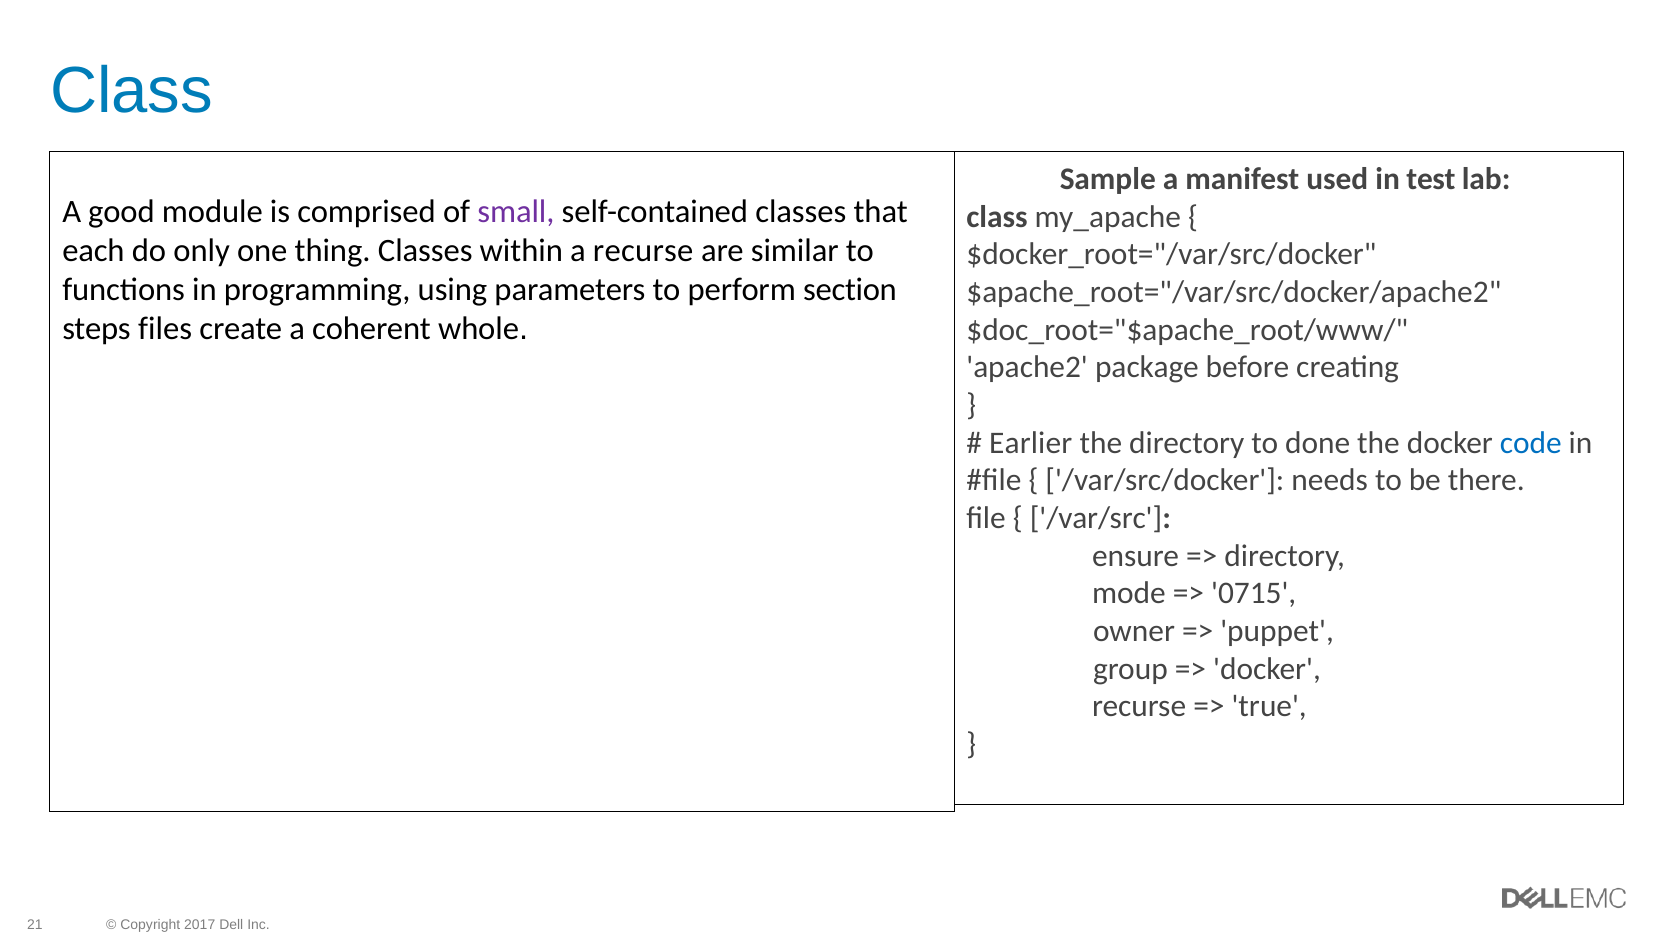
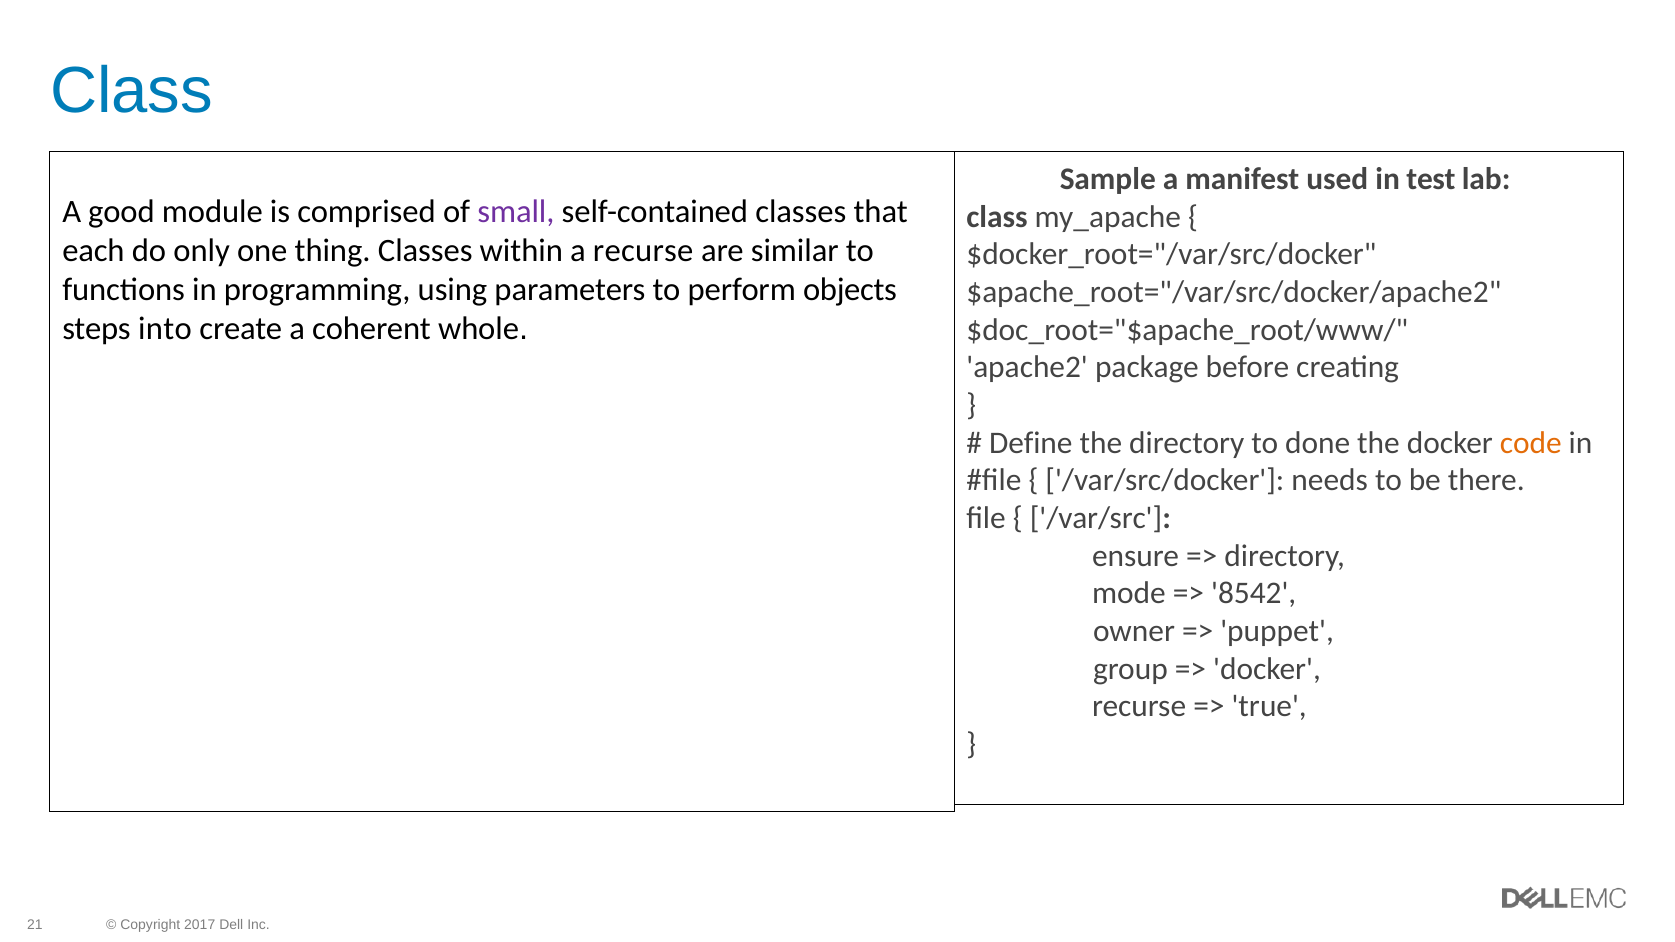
section: section -> objects (850, 290)
files: files -> into (165, 329)
Earlier: Earlier -> Define (1031, 443)
code colour: blue -> orange (1531, 443)
0715: 0715 -> 8542 (1254, 594)
